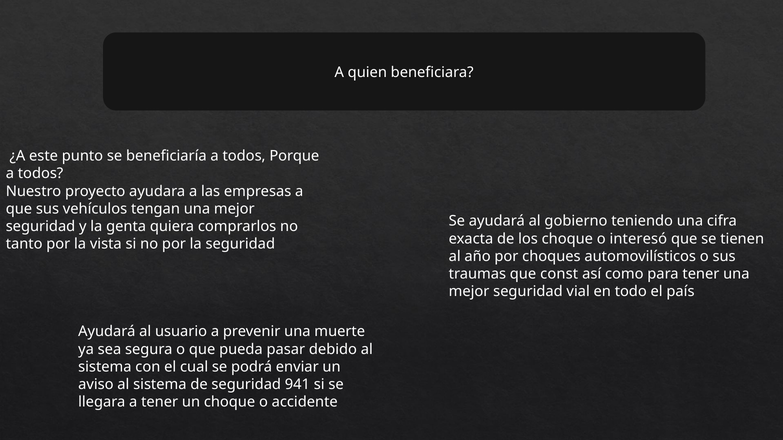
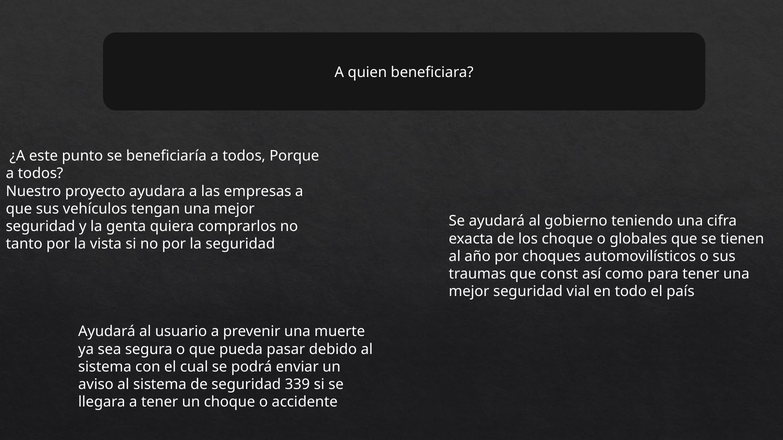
interesó: interesó -> globales (638, 239)
941: 941 -> 339 (297, 385)
